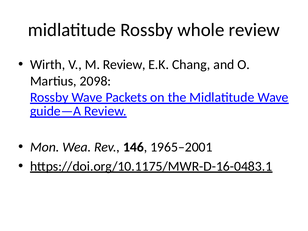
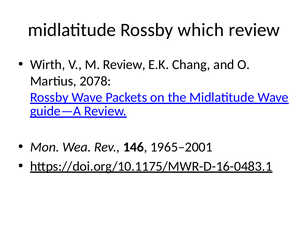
whole: whole -> which (201, 30)
2098: 2098 -> 2078 (95, 81)
